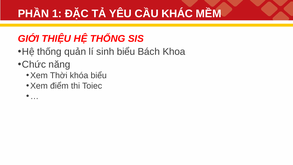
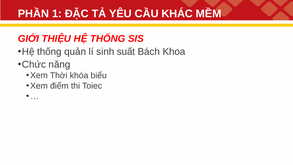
sinh biểu: biểu -> suất (126, 52)
